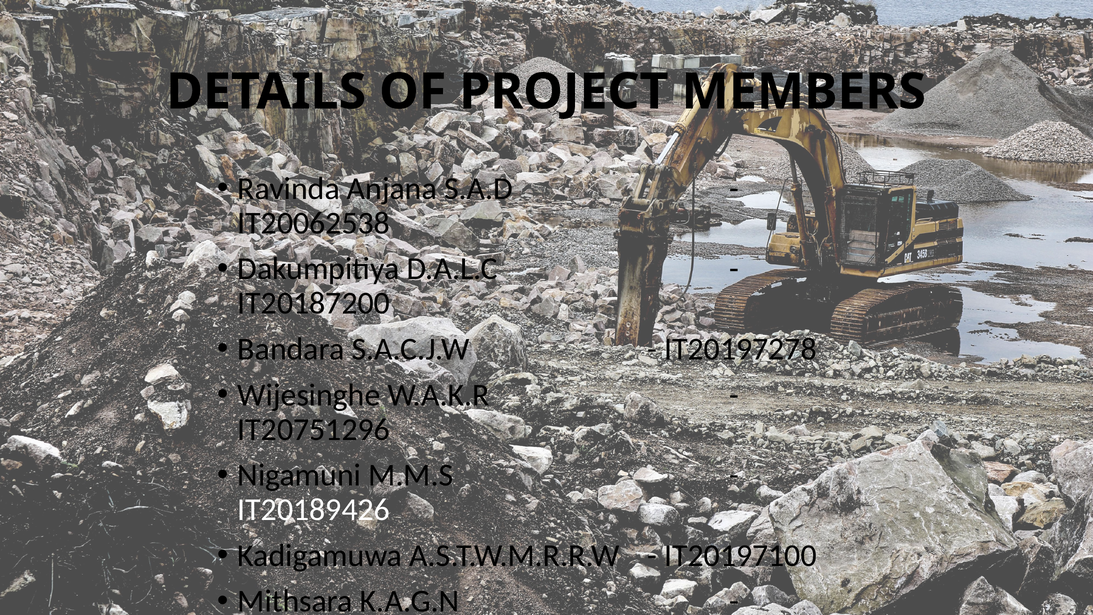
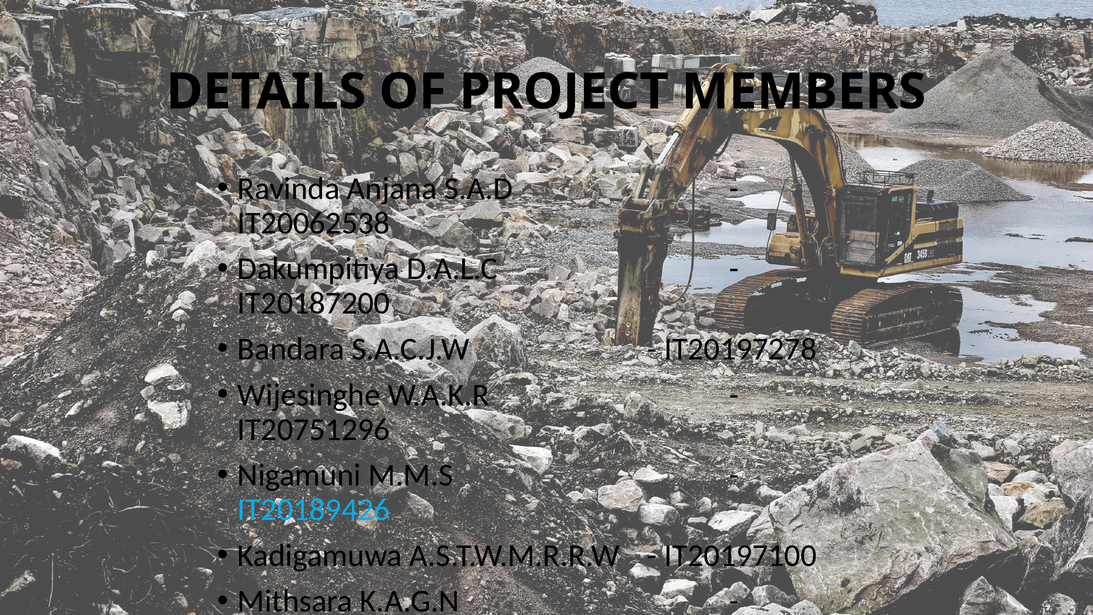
IT20189426 colour: white -> light blue (314, 510)
